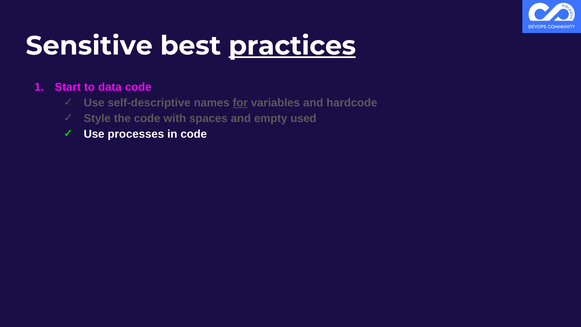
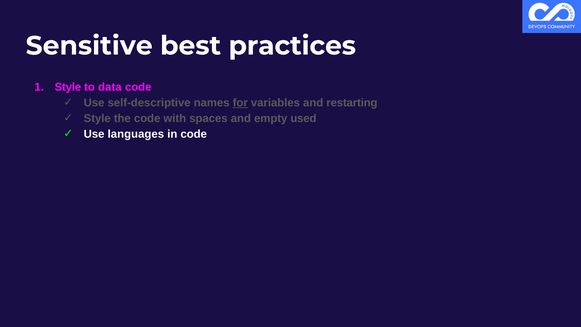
practices underline: present -> none (292, 46)
Start: Start -> Style (68, 87)
hardcode: hardcode -> restarting (352, 103)
processes: processes -> languages (136, 134)
